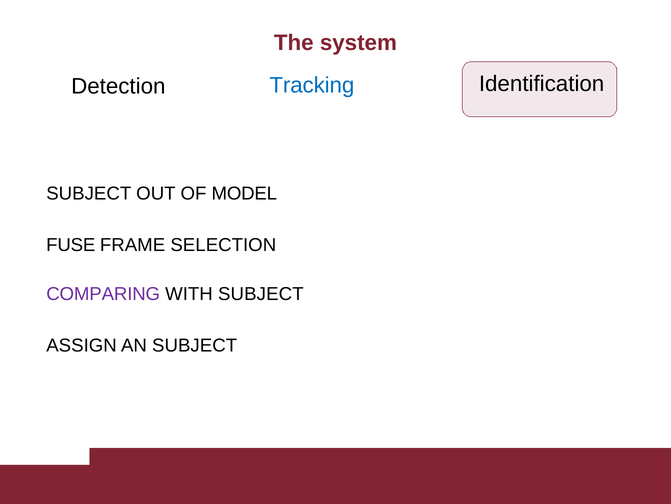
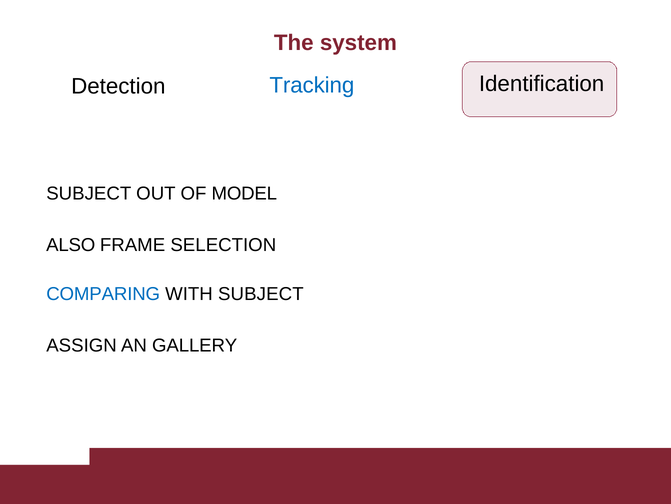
FUSE: FUSE -> ALSO (71, 244)
COMPARING colour: purple -> blue (103, 293)
AN SUBJECT: SUBJECT -> GALLERY (195, 345)
